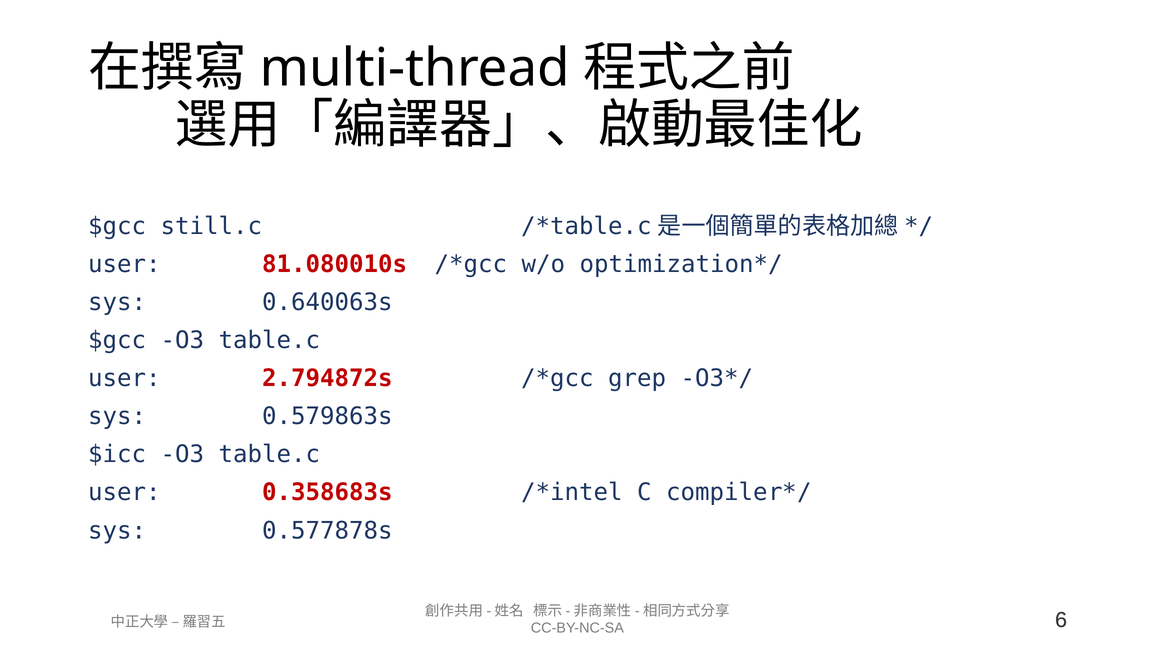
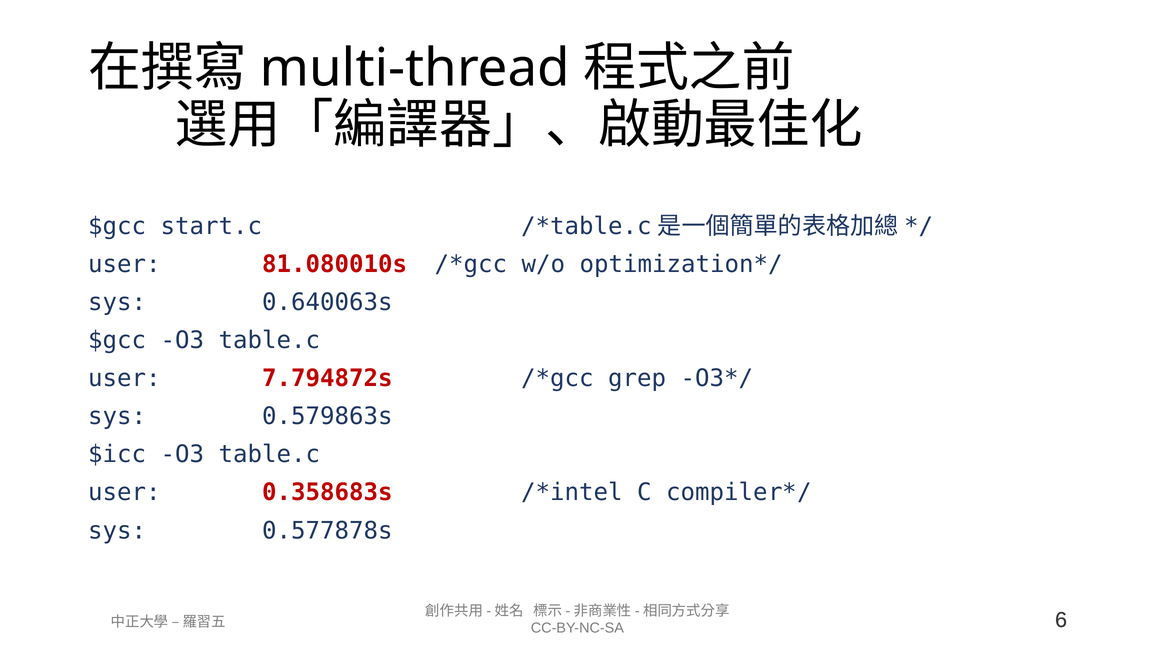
still.c: still.c -> start.c (211, 227)
2.794872s: 2.794872s -> 7.794872s (327, 379)
